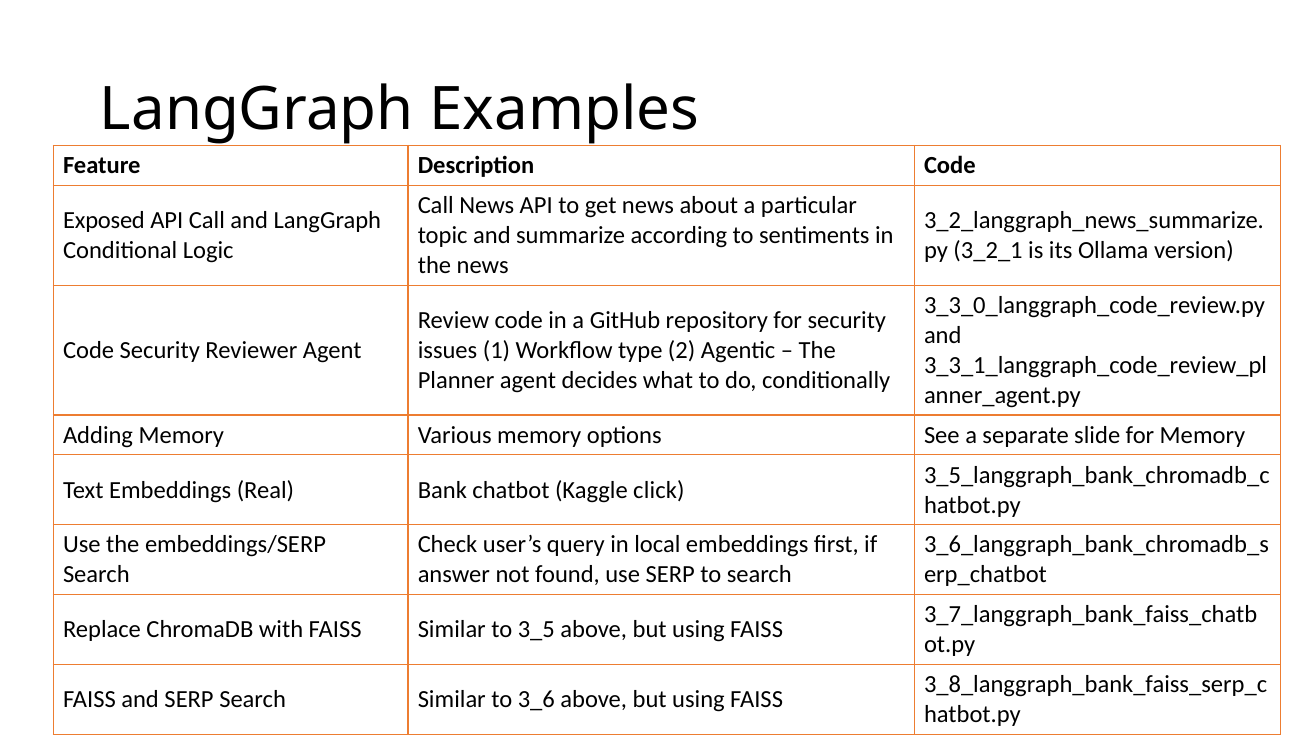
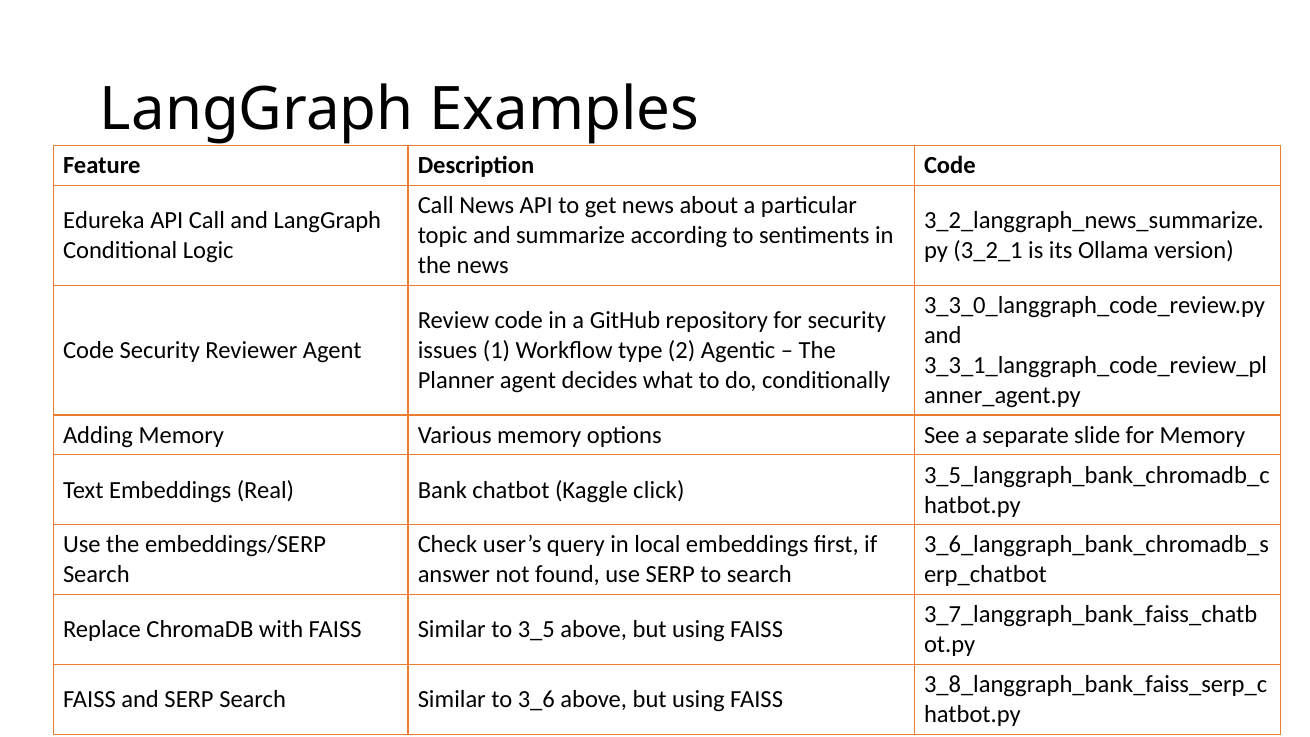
Exposed: Exposed -> Edureka (104, 221)
